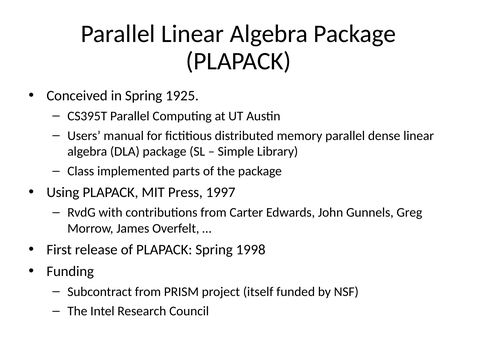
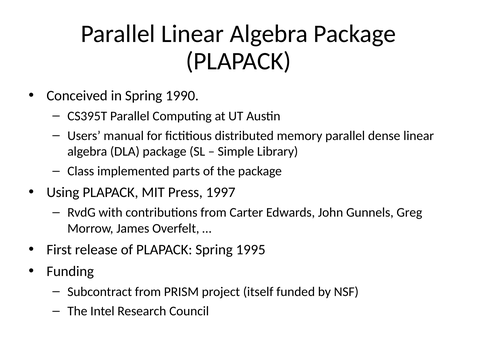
1925: 1925 -> 1990 (182, 96)
1998: 1998 -> 1995 (251, 249)
